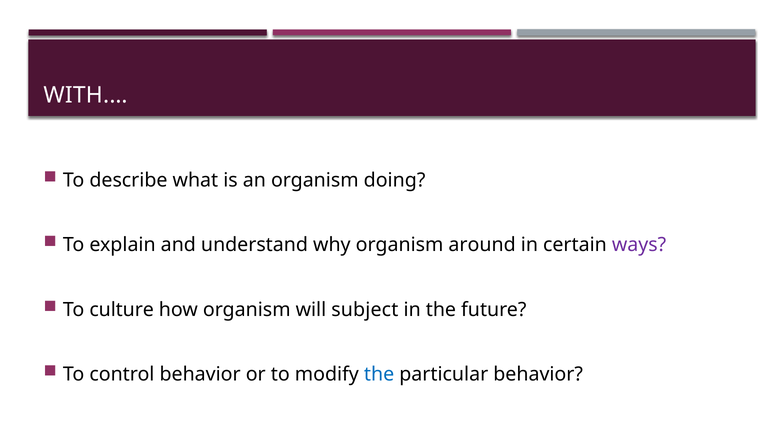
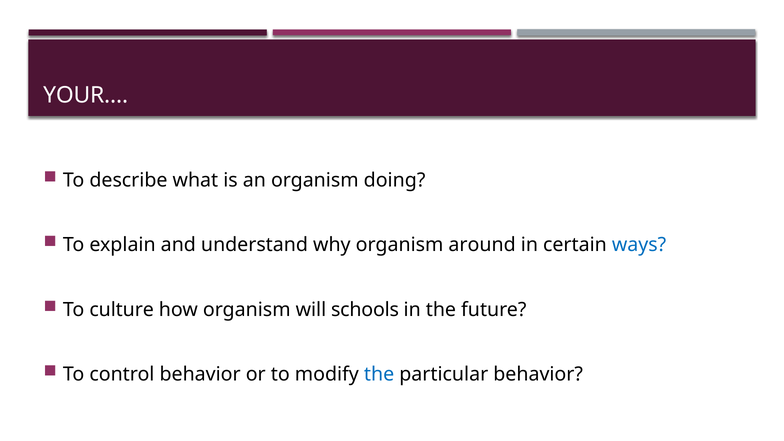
WITH.…: WITH.… -> YOUR.… (86, 95)
ways colour: purple -> blue (639, 245)
subject: subject -> schools (365, 310)
